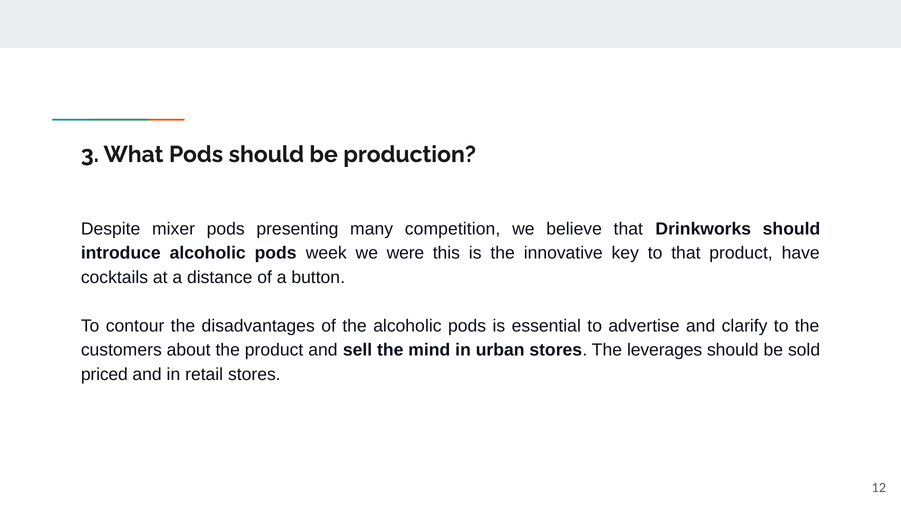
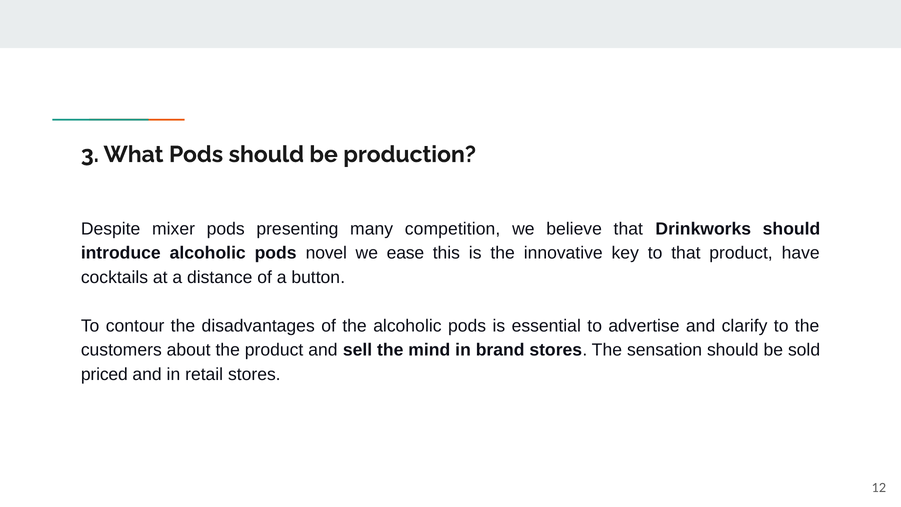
week: week -> novel (326, 253)
were: were -> ease (405, 253)
urban: urban -> brand (500, 350)
leverages: leverages -> sensation (665, 350)
